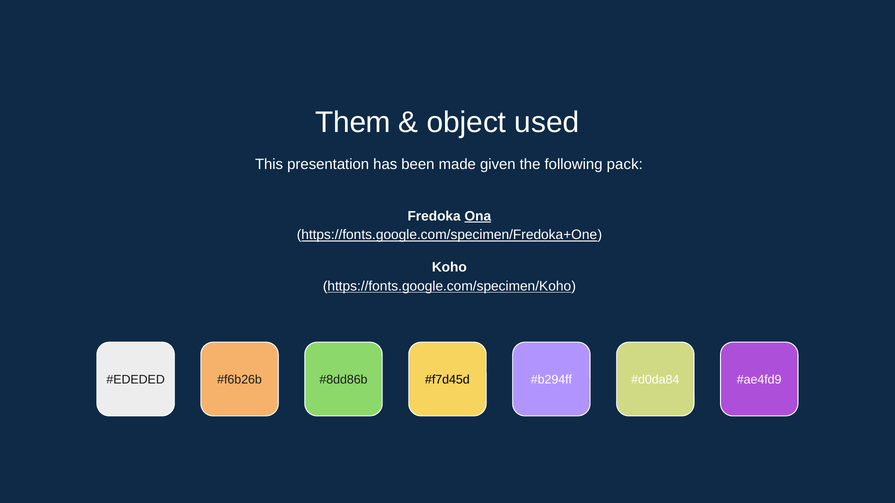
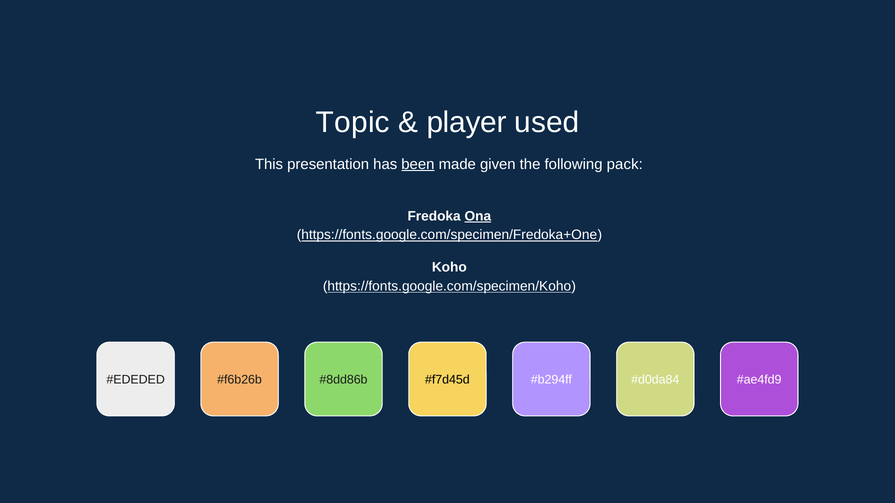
Them: Them -> Topic (353, 122)
object: object -> player (467, 122)
been underline: none -> present (418, 164)
